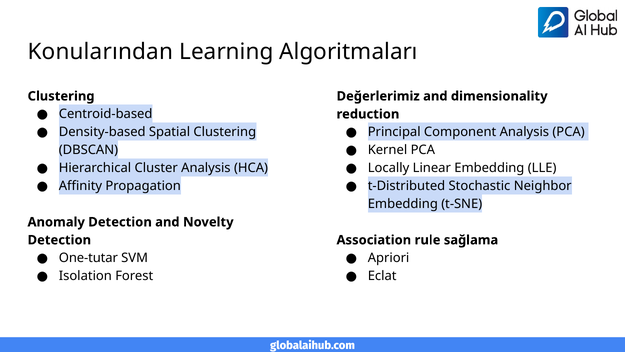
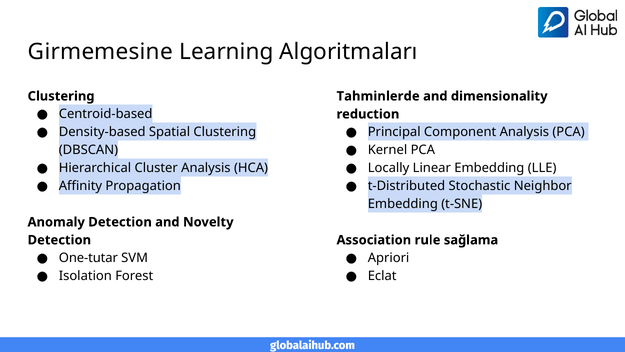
Konularından: Konularından -> Girmemesine (100, 52)
Değerlerimiz: Değerlerimiz -> Tahminlerde (378, 96)
